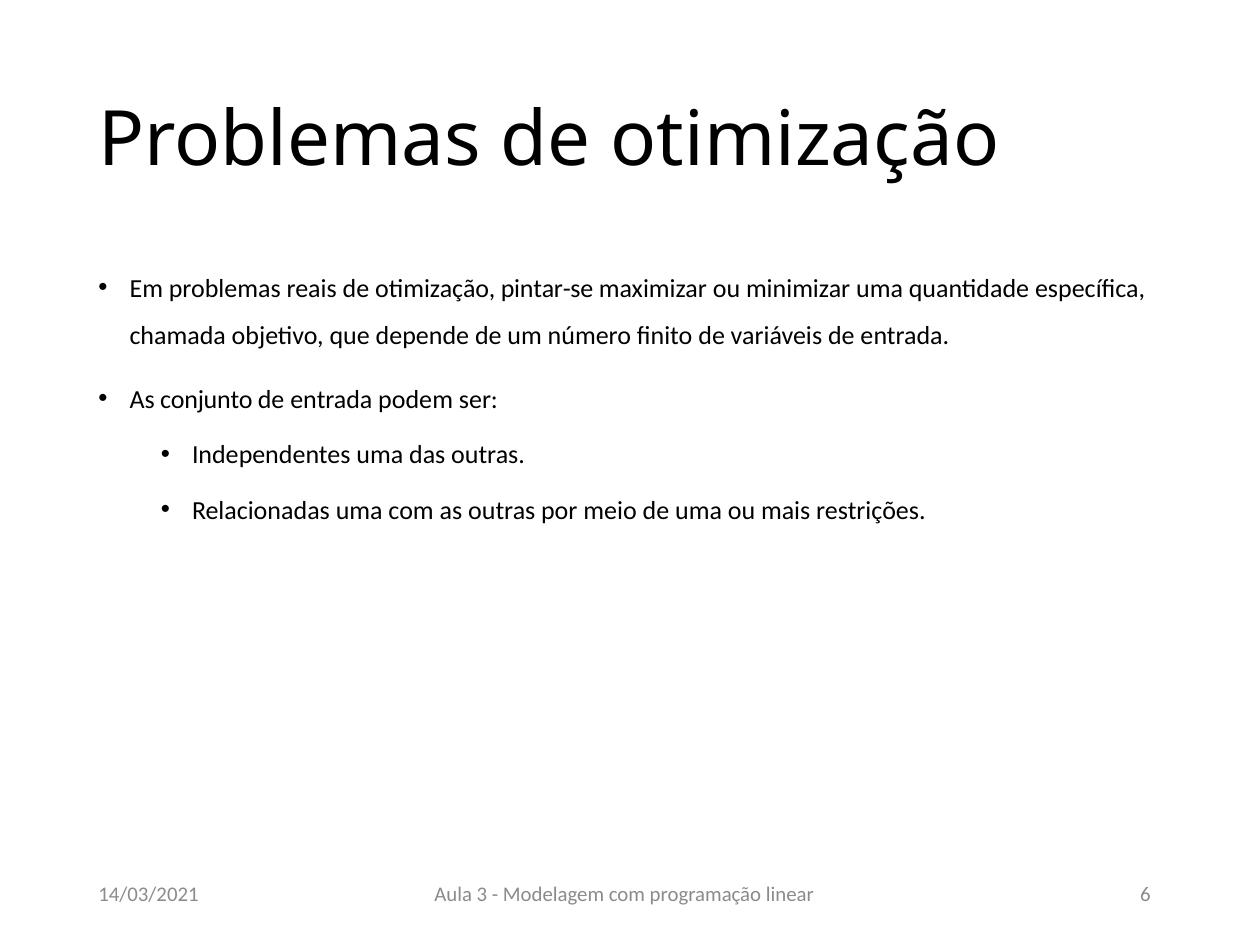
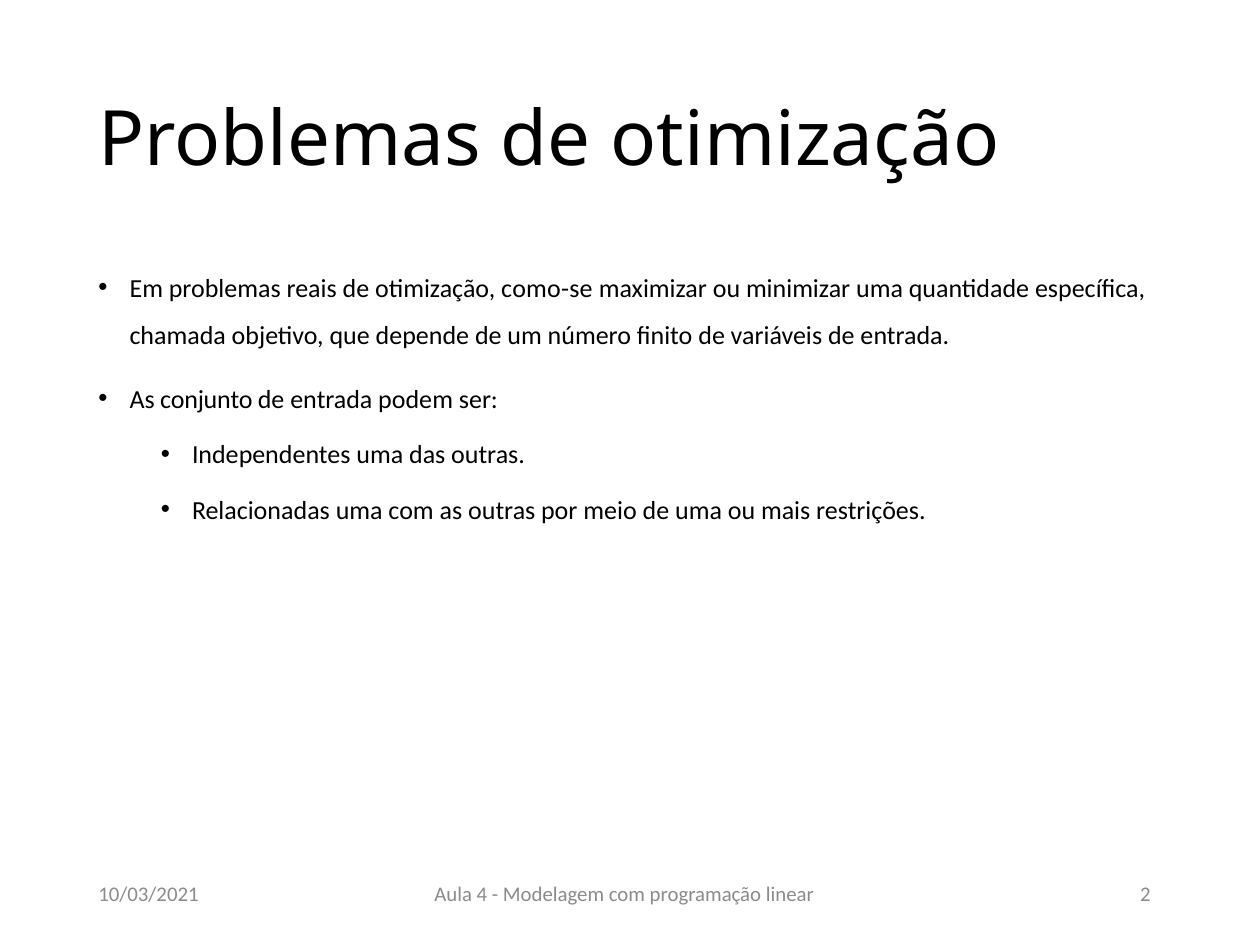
pintar-se: pintar-se -> como-se (547, 289)
3: 3 -> 4 (482, 894)
6: 6 -> 2 (1145, 894)
14/03/2021: 14/03/2021 -> 10/03/2021 (148, 895)
